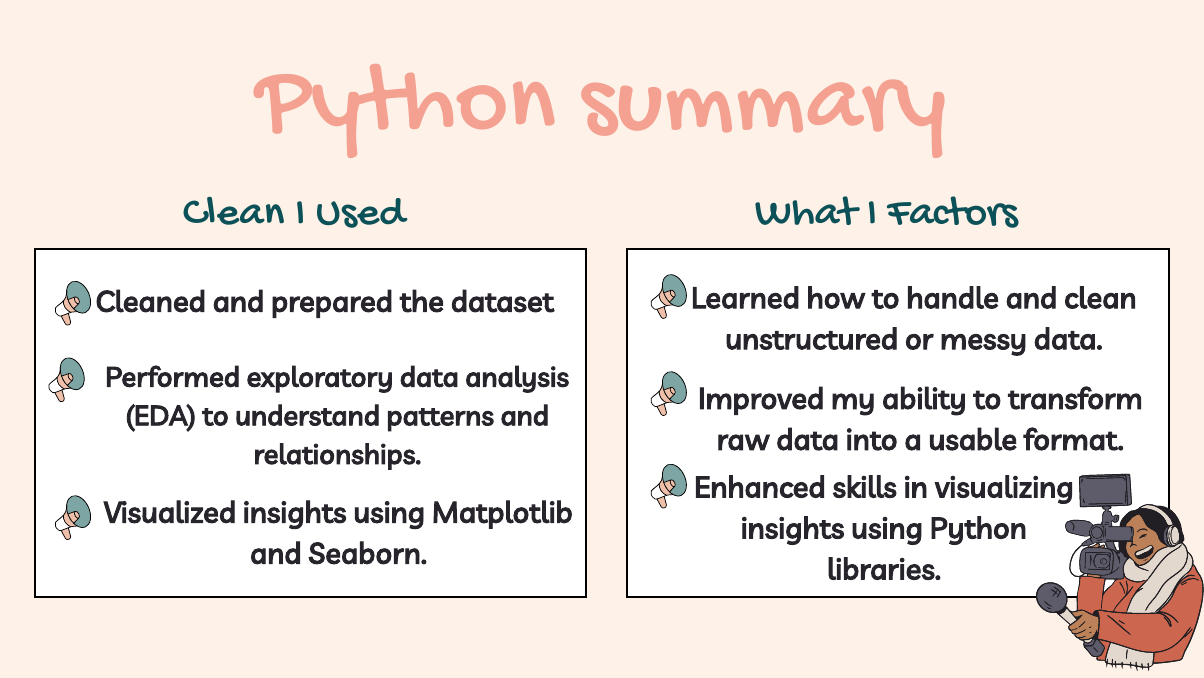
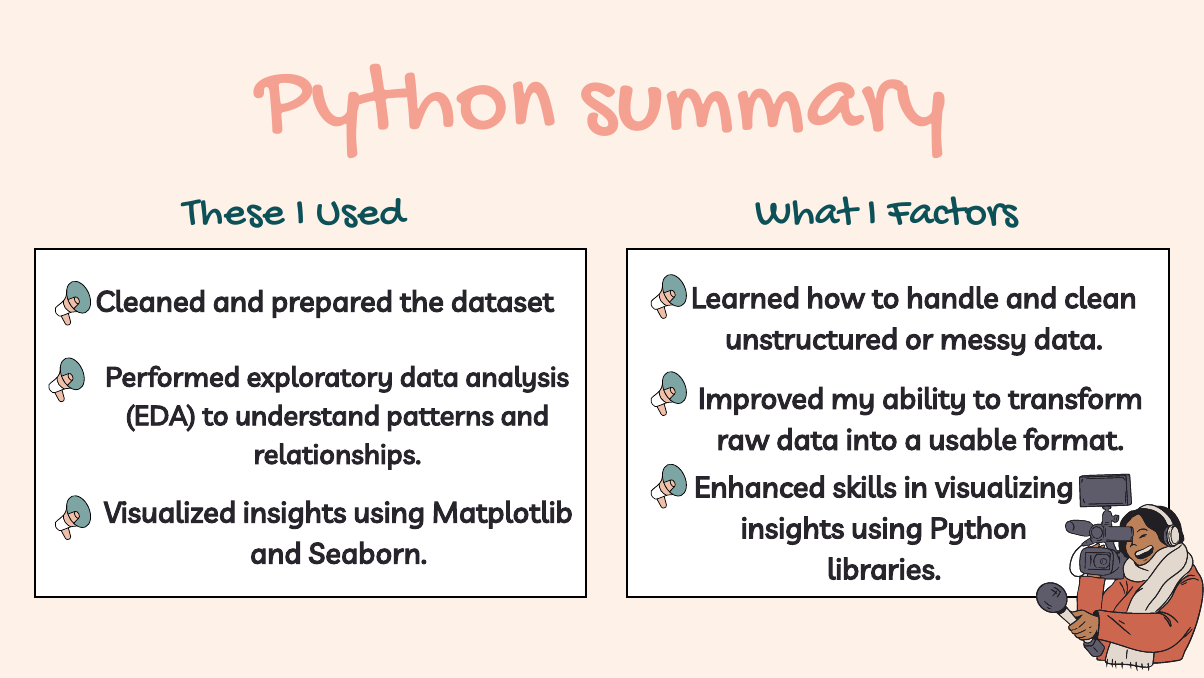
Clean: Clean -> These (234, 209)
